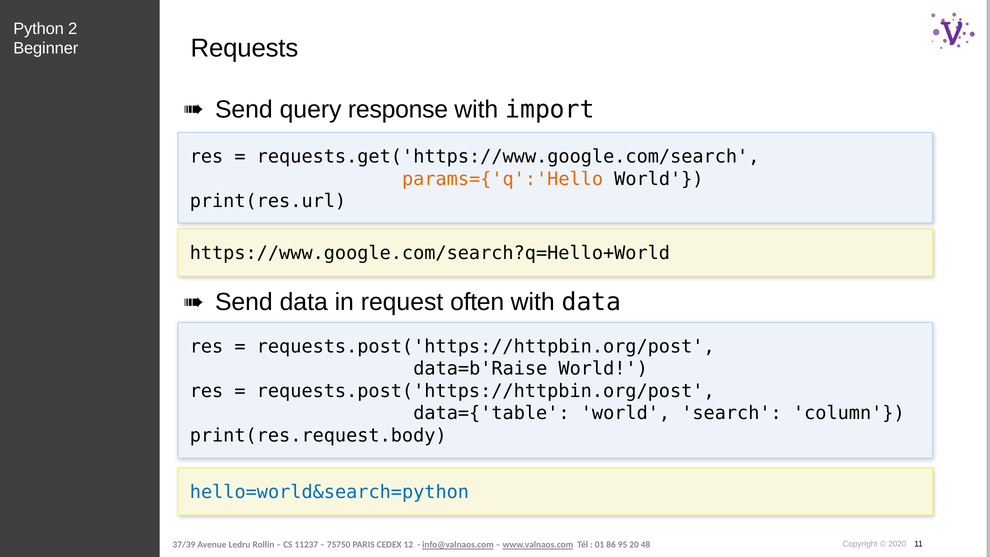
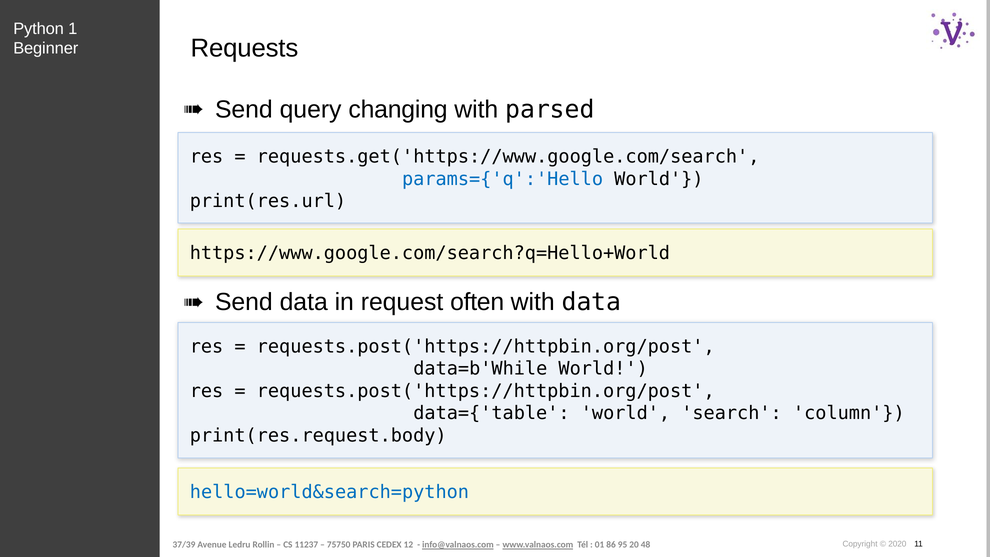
2: 2 -> 1 (73, 29)
response: response -> changing (398, 109)
import: import -> parsed (550, 109)
params={'q':'Hello colour: orange -> blue (503, 179)
data=b'Raise: data=b'Raise -> data=b'While (480, 369)
